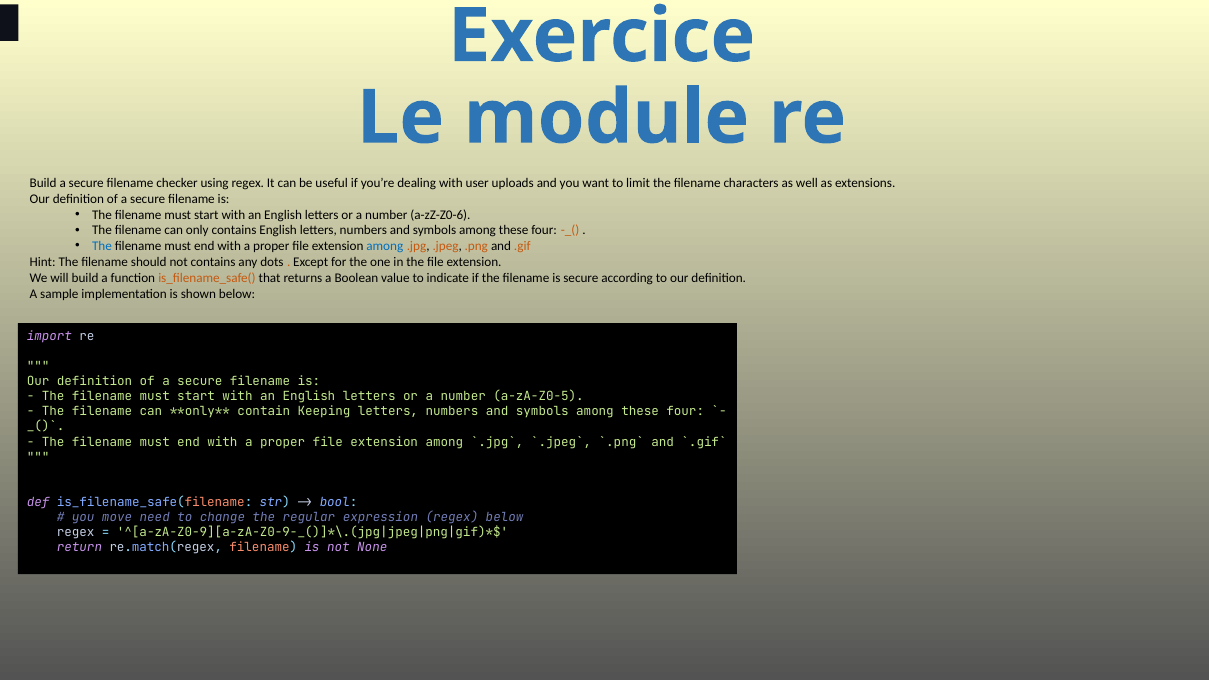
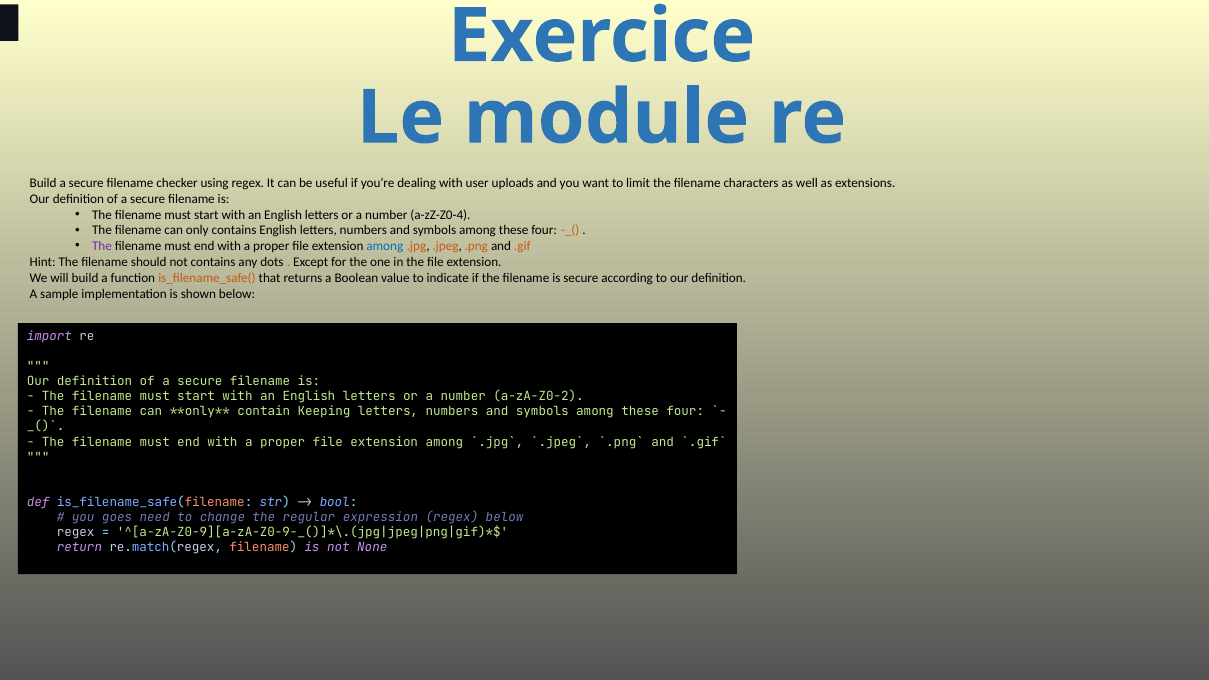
a-zZ-Z0-6: a-zZ-Z0-6 -> a-zZ-Z0-4 (440, 215)
The colour: blue -> purple (102, 246)
a-zA-Z0-5: a-zA-Z0-5 -> a-zA-Z0-2 (539, 396)
move: move -> goes (117, 518)
